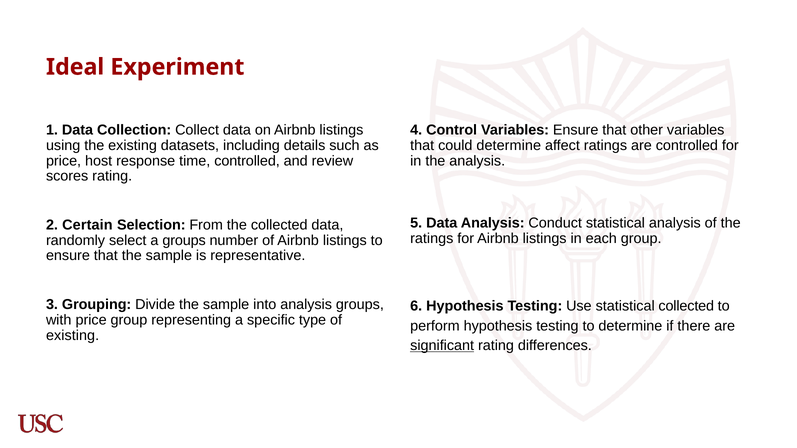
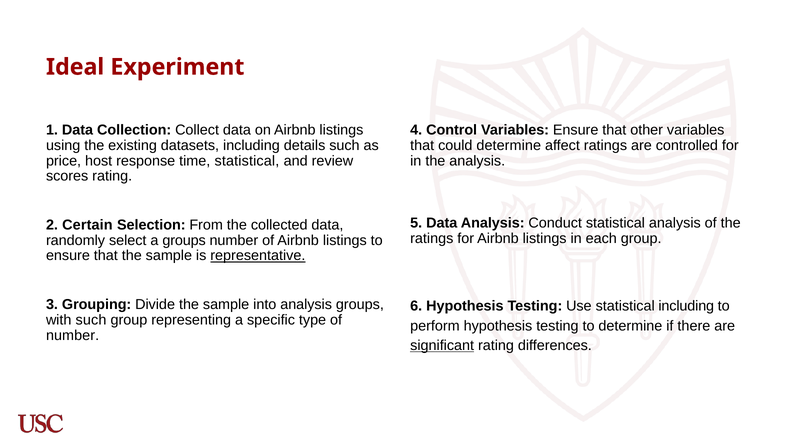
time controlled: controlled -> statistical (247, 161)
representative underline: none -> present (258, 256)
statistical collected: collected -> including (686, 306)
with price: price -> such (91, 320)
existing: existing -> number (73, 336)
